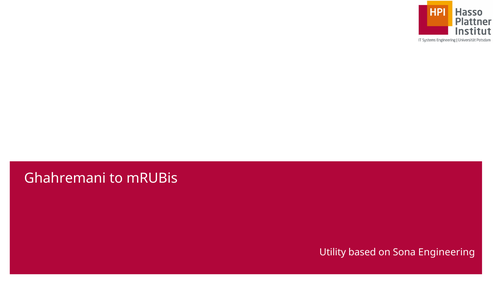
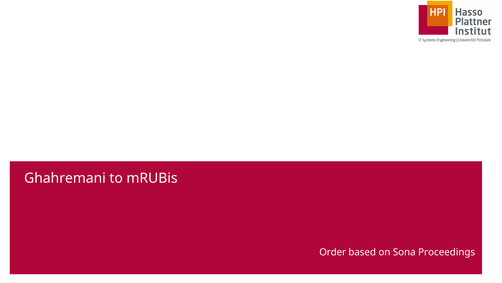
Utility: Utility -> Order (333, 252)
Engineering: Engineering -> Proceedings (447, 252)
